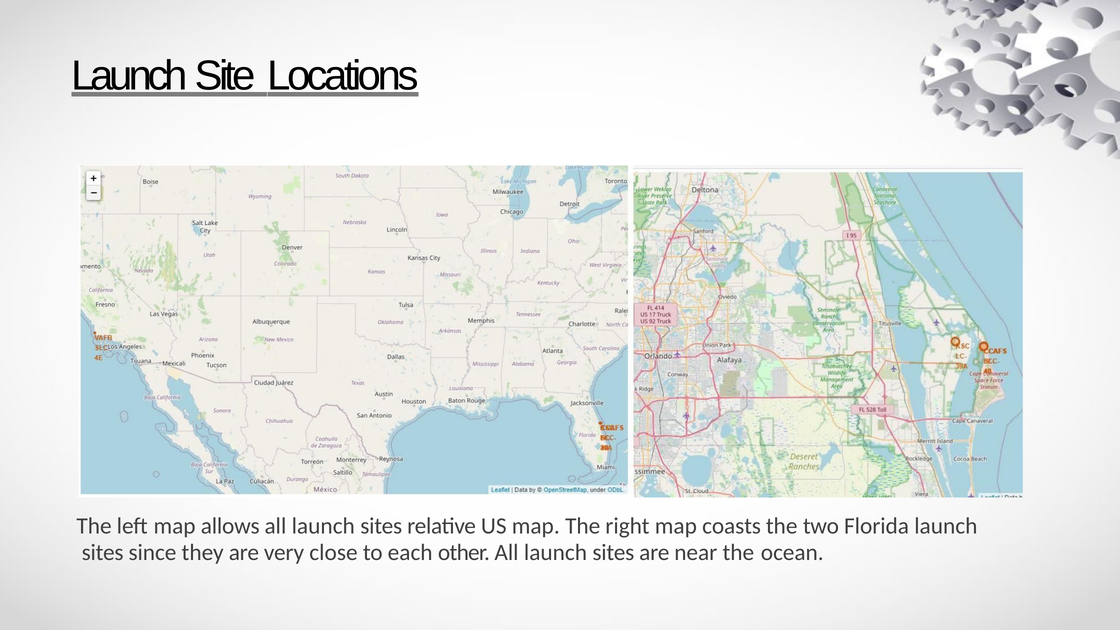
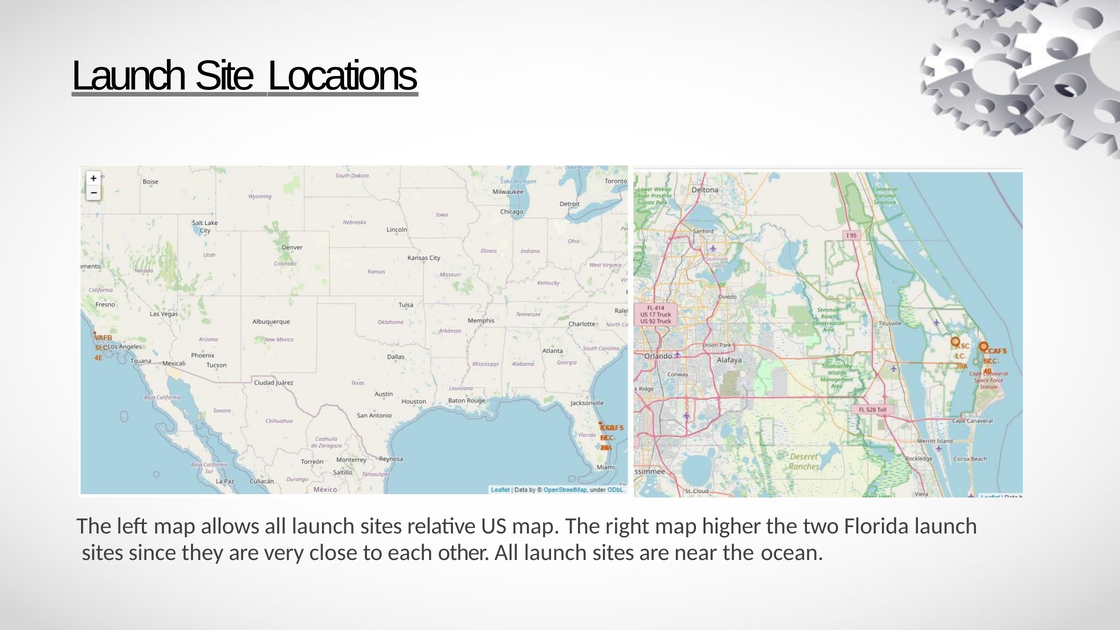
coasts: coasts -> higher (732, 526)
